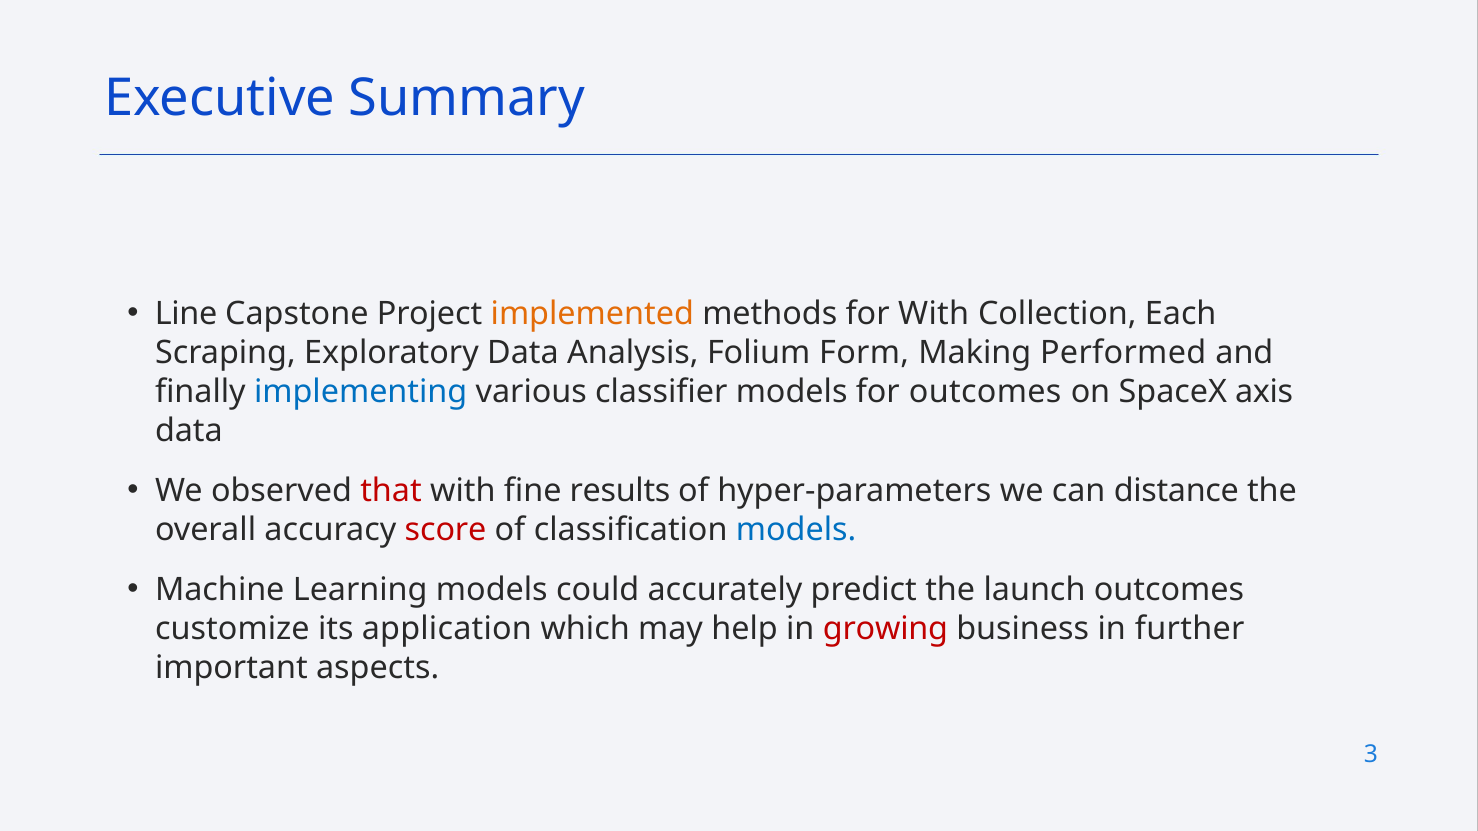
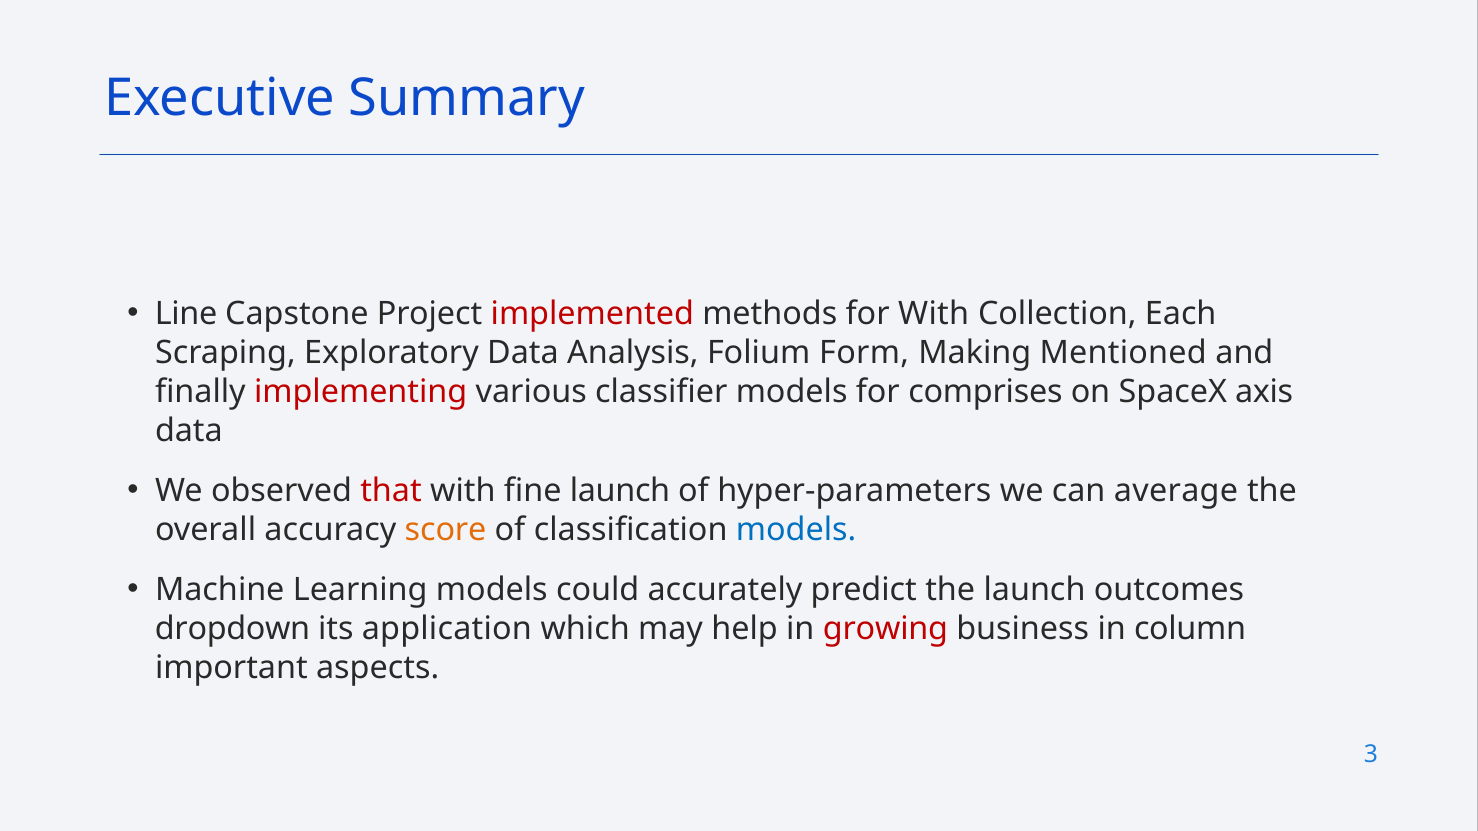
implemented colour: orange -> red (592, 314)
Performed: Performed -> Mentioned (1123, 353)
implementing colour: blue -> red (361, 392)
for outcomes: outcomes -> comprises (985, 392)
fine results: results -> launch (620, 491)
distance: distance -> average (1176, 491)
score colour: red -> orange (446, 530)
customize: customize -> dropdown (233, 629)
further: further -> column (1190, 629)
